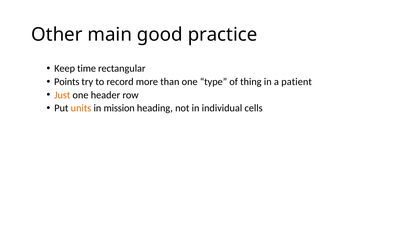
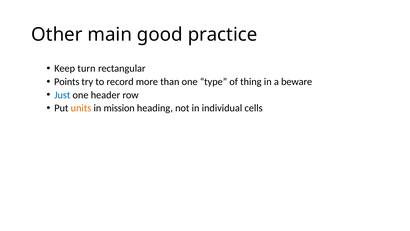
time: time -> turn (87, 68)
patient: patient -> beware (297, 82)
Just colour: orange -> blue (62, 95)
